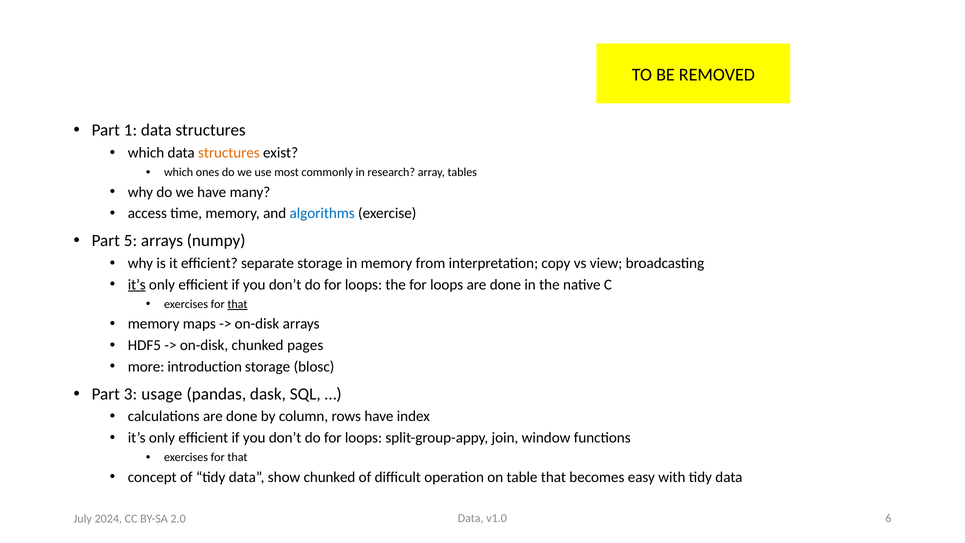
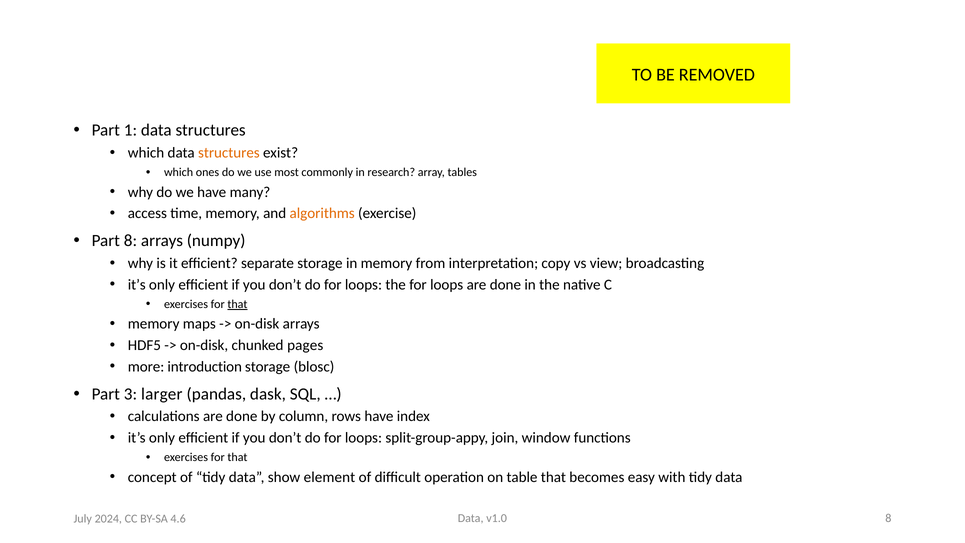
algorithms colour: blue -> orange (322, 213)
Part 5: 5 -> 8 (130, 241)
it’s underline: present -> none (137, 284)
usage: usage -> larger (162, 394)
show chunked: chunked -> element (329, 477)
v1.0 6: 6 -> 8 (888, 518)
2.0: 2.0 -> 4.6 (178, 518)
